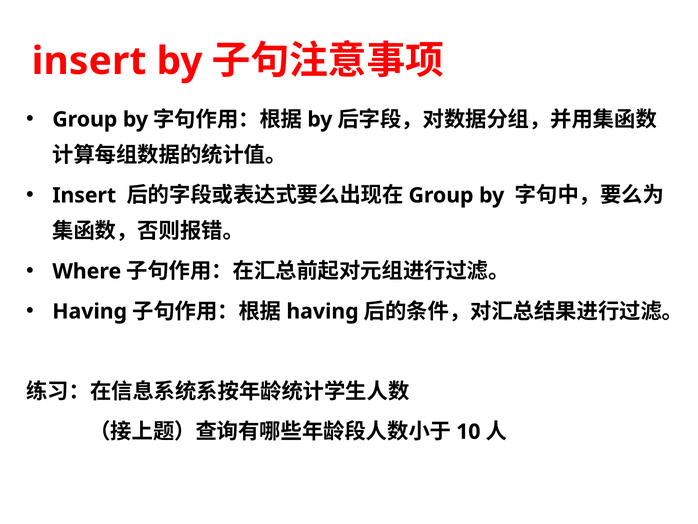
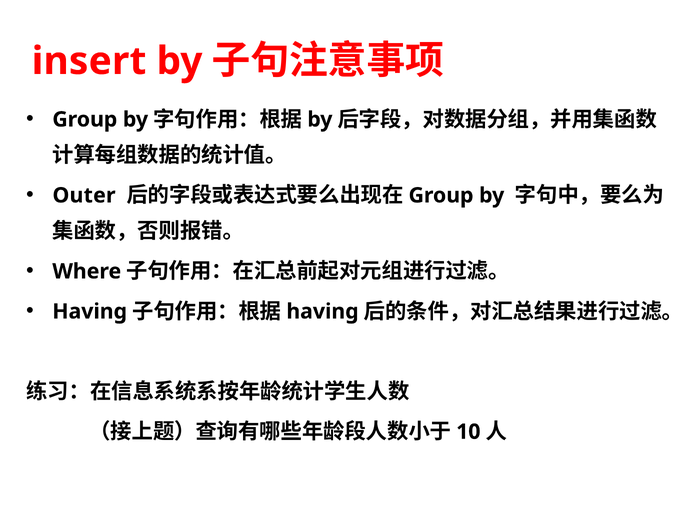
Insert: Insert -> Outer (84, 195)
